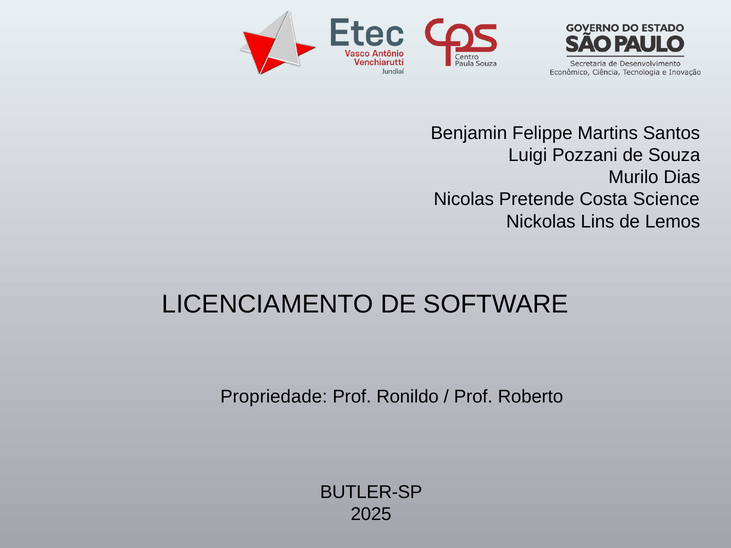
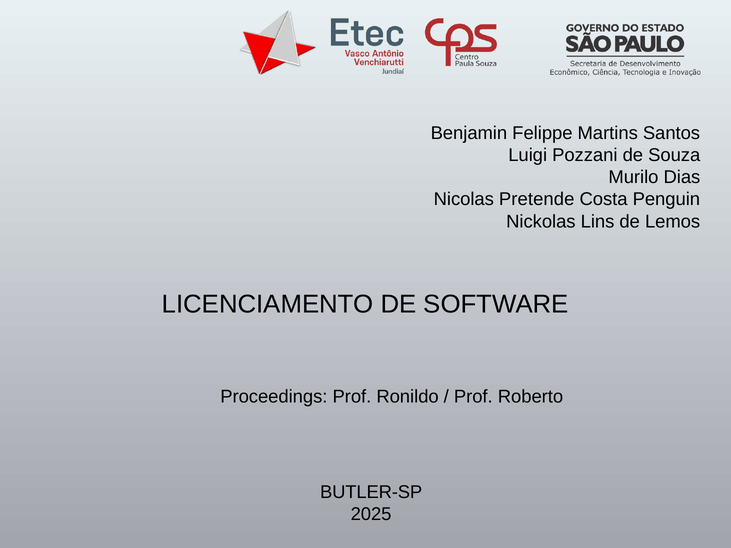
Science: Science -> Penguin (666, 199)
Propriedade: Propriedade -> Proceedings (274, 397)
